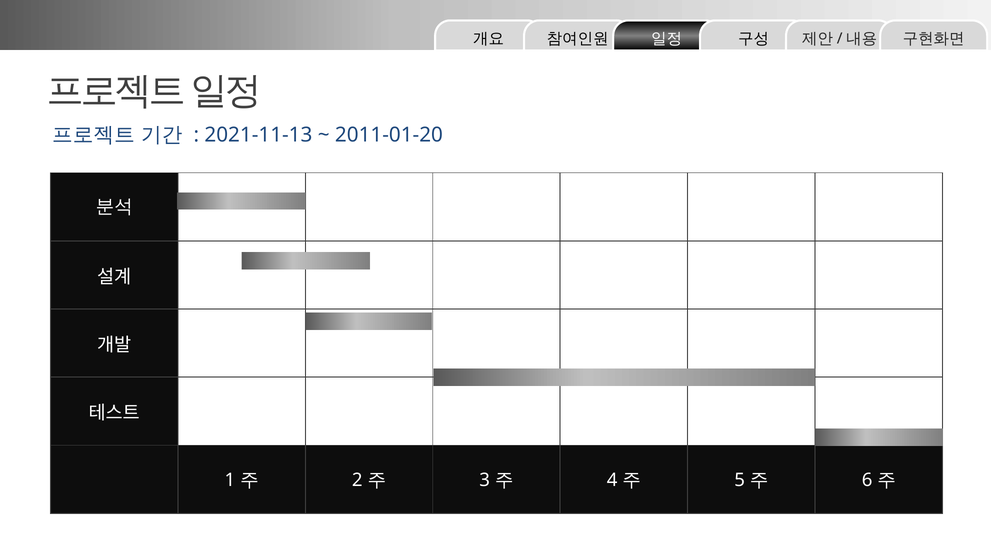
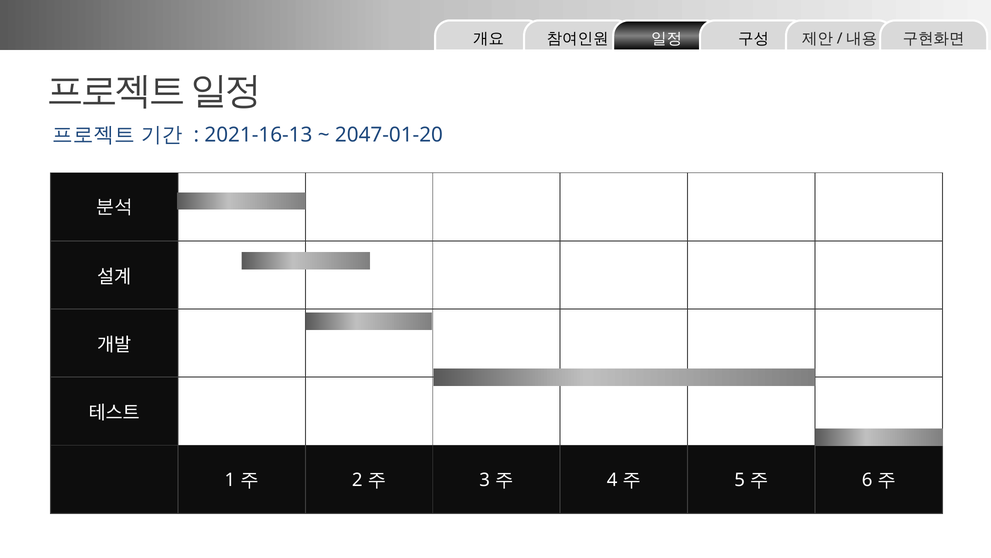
2021-11-13: 2021-11-13 -> 2021-16-13 (258, 135)
2011-01-20: 2011-01-20 -> 2047-01-20 (389, 135)
